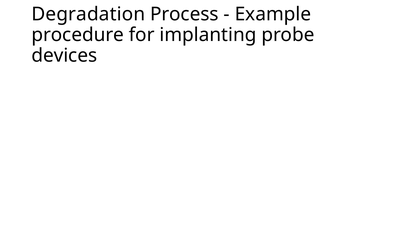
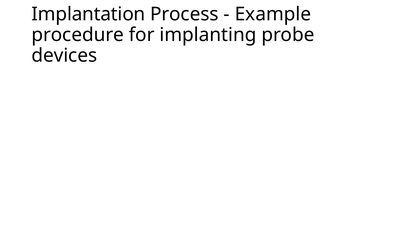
Degradation: Degradation -> Implantation (89, 14)
